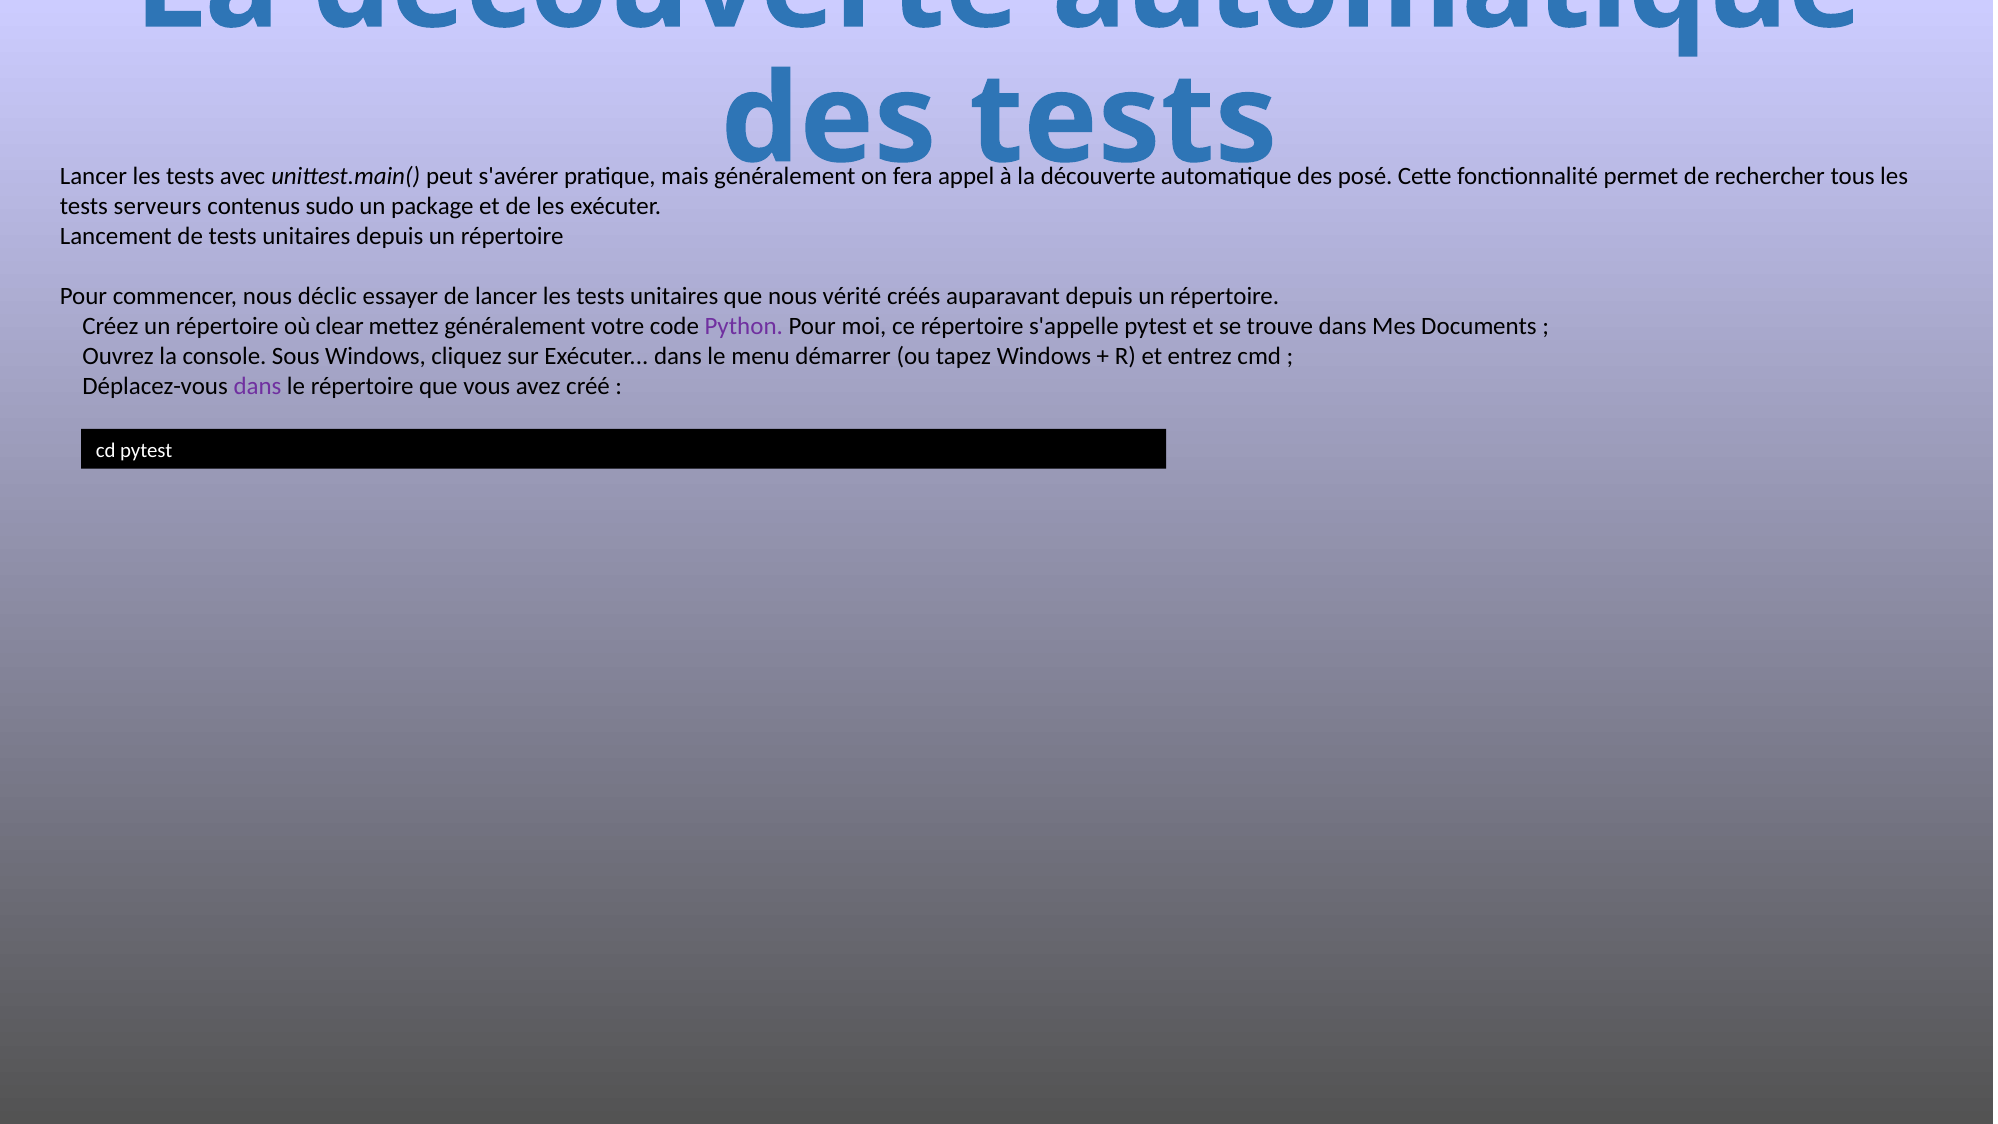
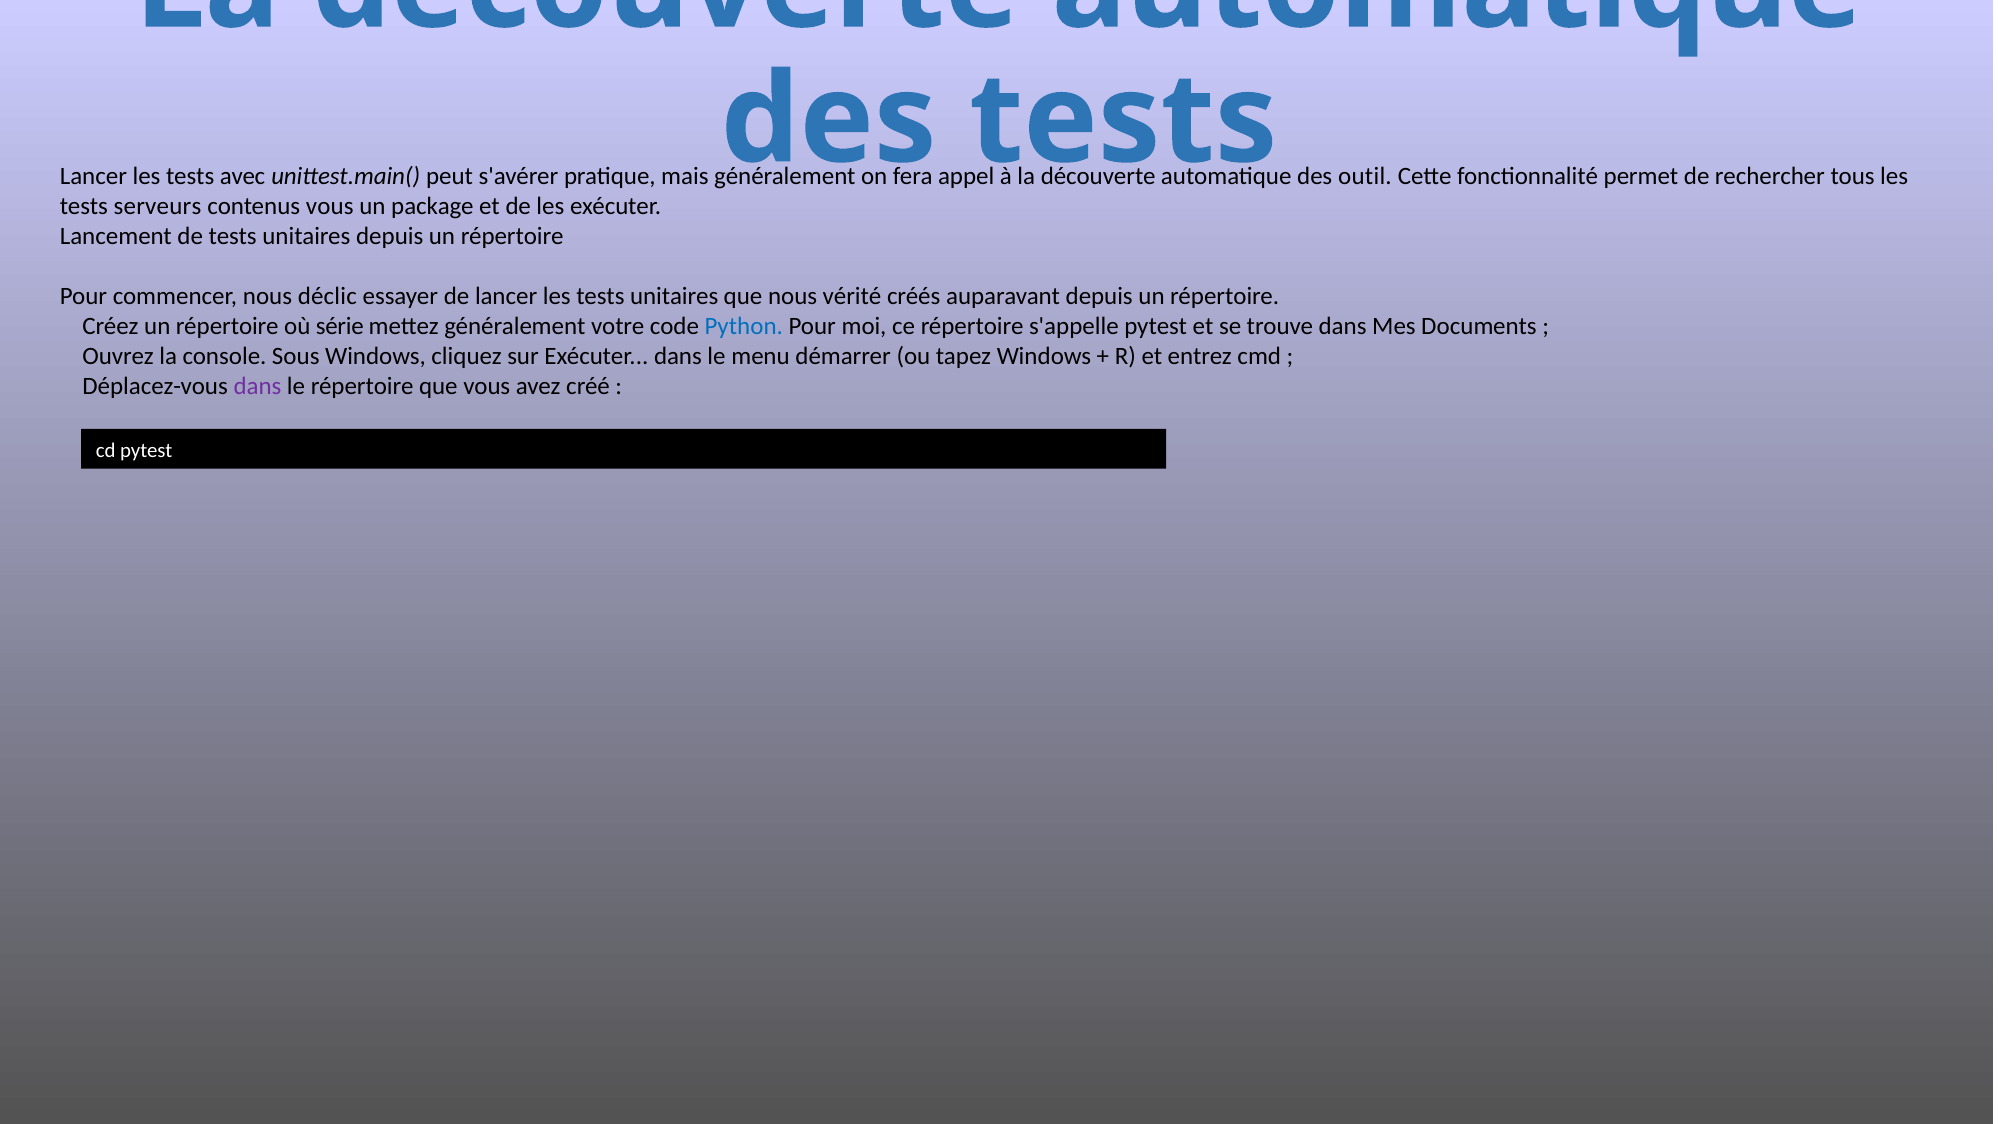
posé: posé -> outil (1365, 176)
contenus sudo: sudo -> vous (330, 206)
clear: clear -> série (340, 326)
Python colour: purple -> blue (744, 326)
